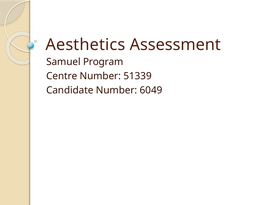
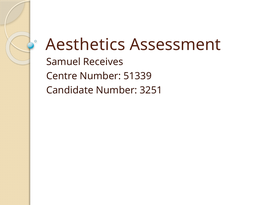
Program: Program -> Receives (103, 62)
6049: 6049 -> 3251 (151, 90)
